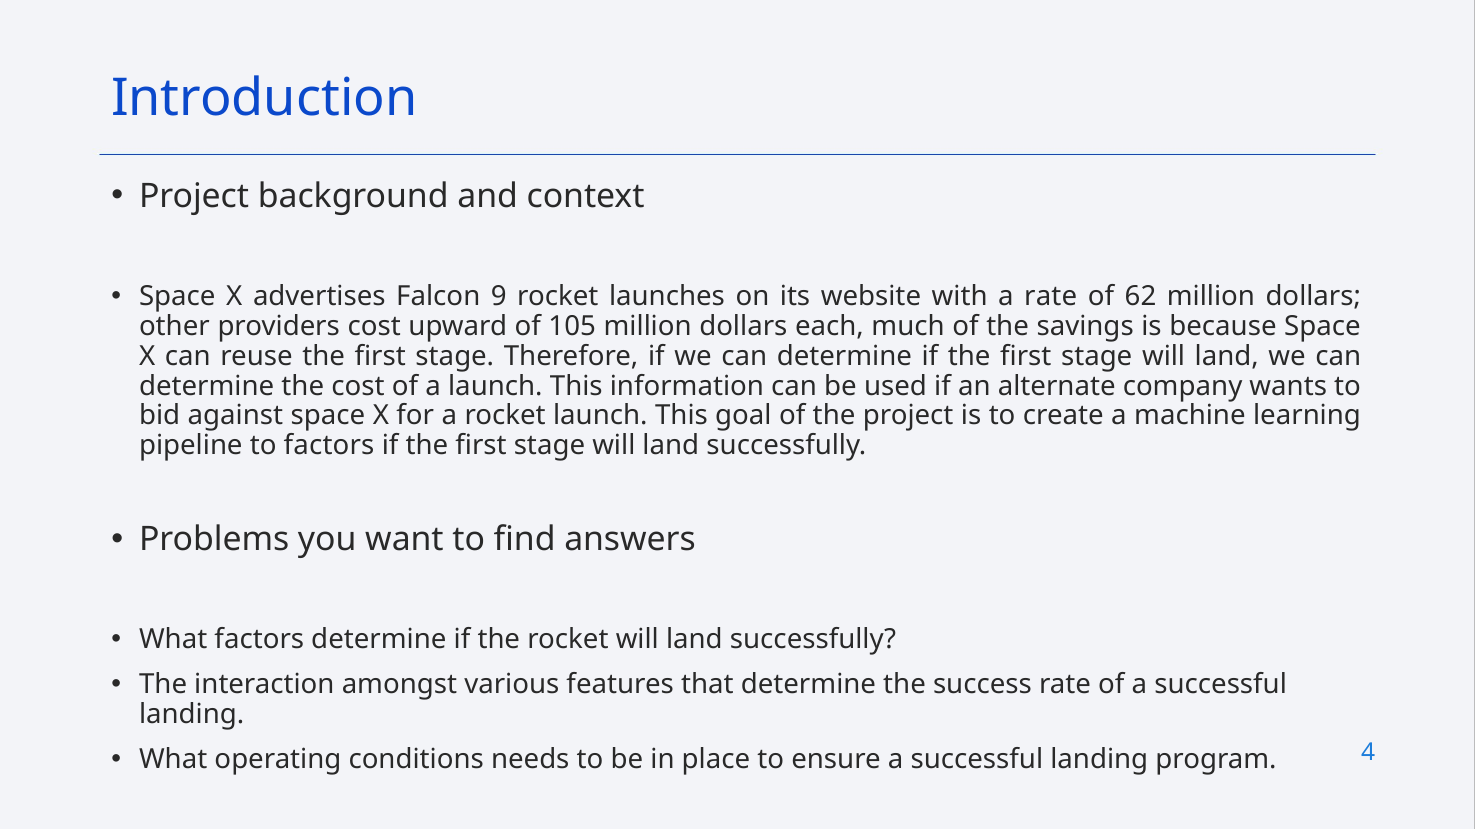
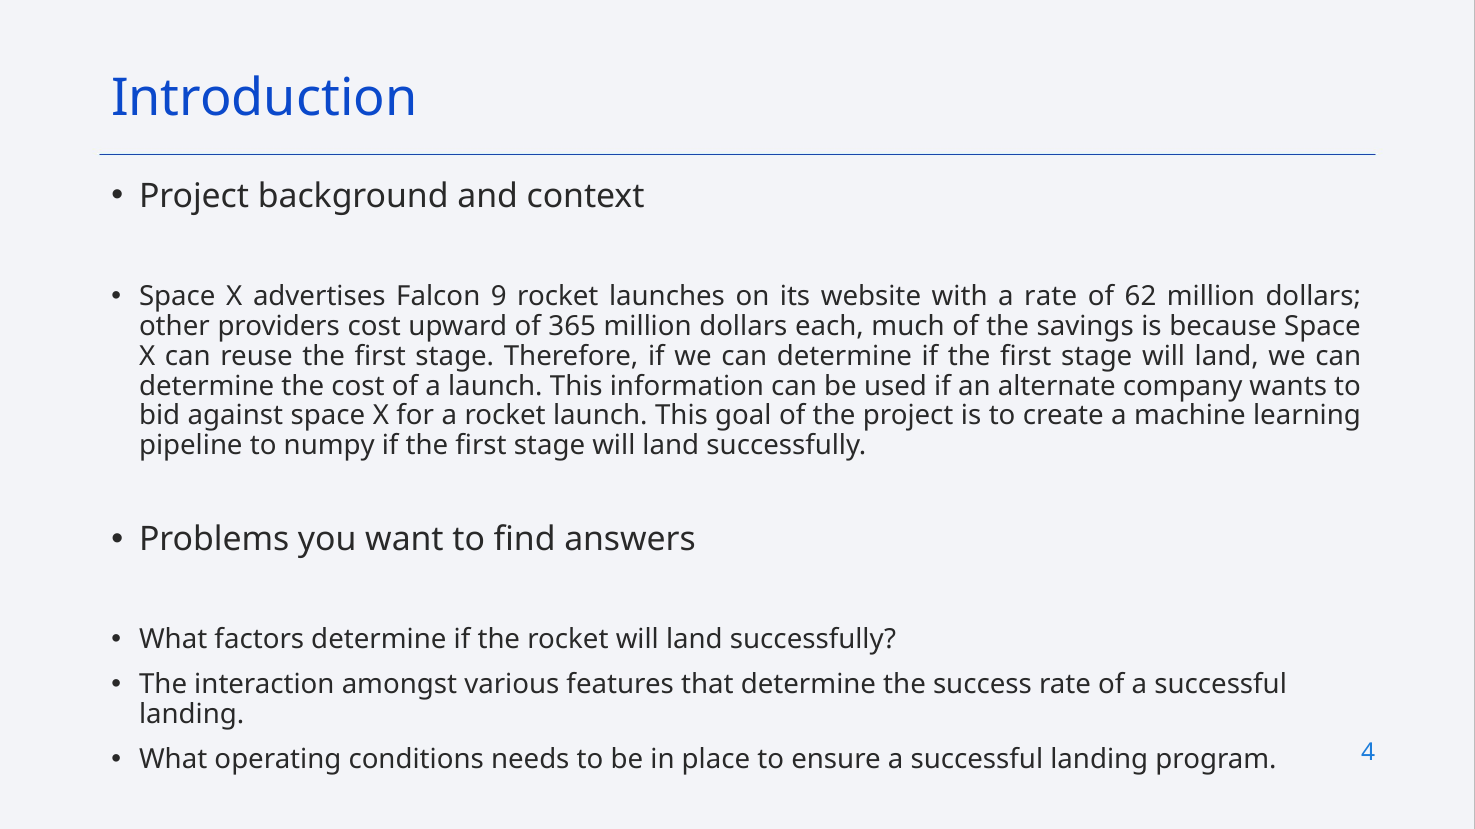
105: 105 -> 365 (572, 326)
to factors: factors -> numpy (329, 446)
